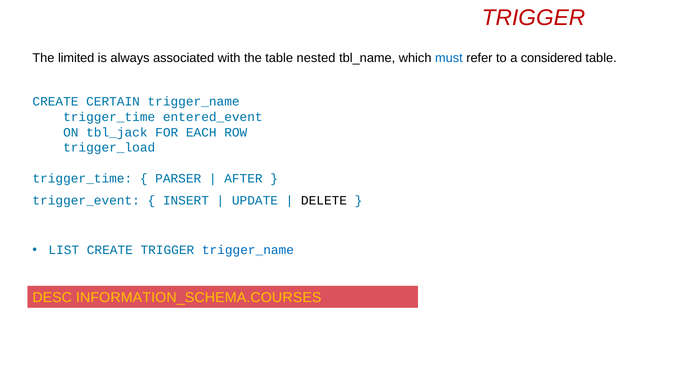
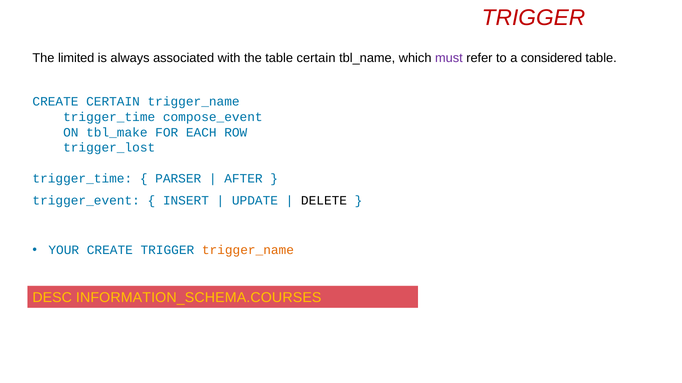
table nested: nested -> certain (316, 58)
must colour: blue -> purple (449, 58)
entered_event: entered_event -> compose_event (213, 117)
tbl_jack: tbl_jack -> tbl_make (117, 133)
trigger_load: trigger_load -> trigger_lost (109, 148)
LIST: LIST -> YOUR (64, 251)
trigger_name colour: blue -> orange (248, 251)
